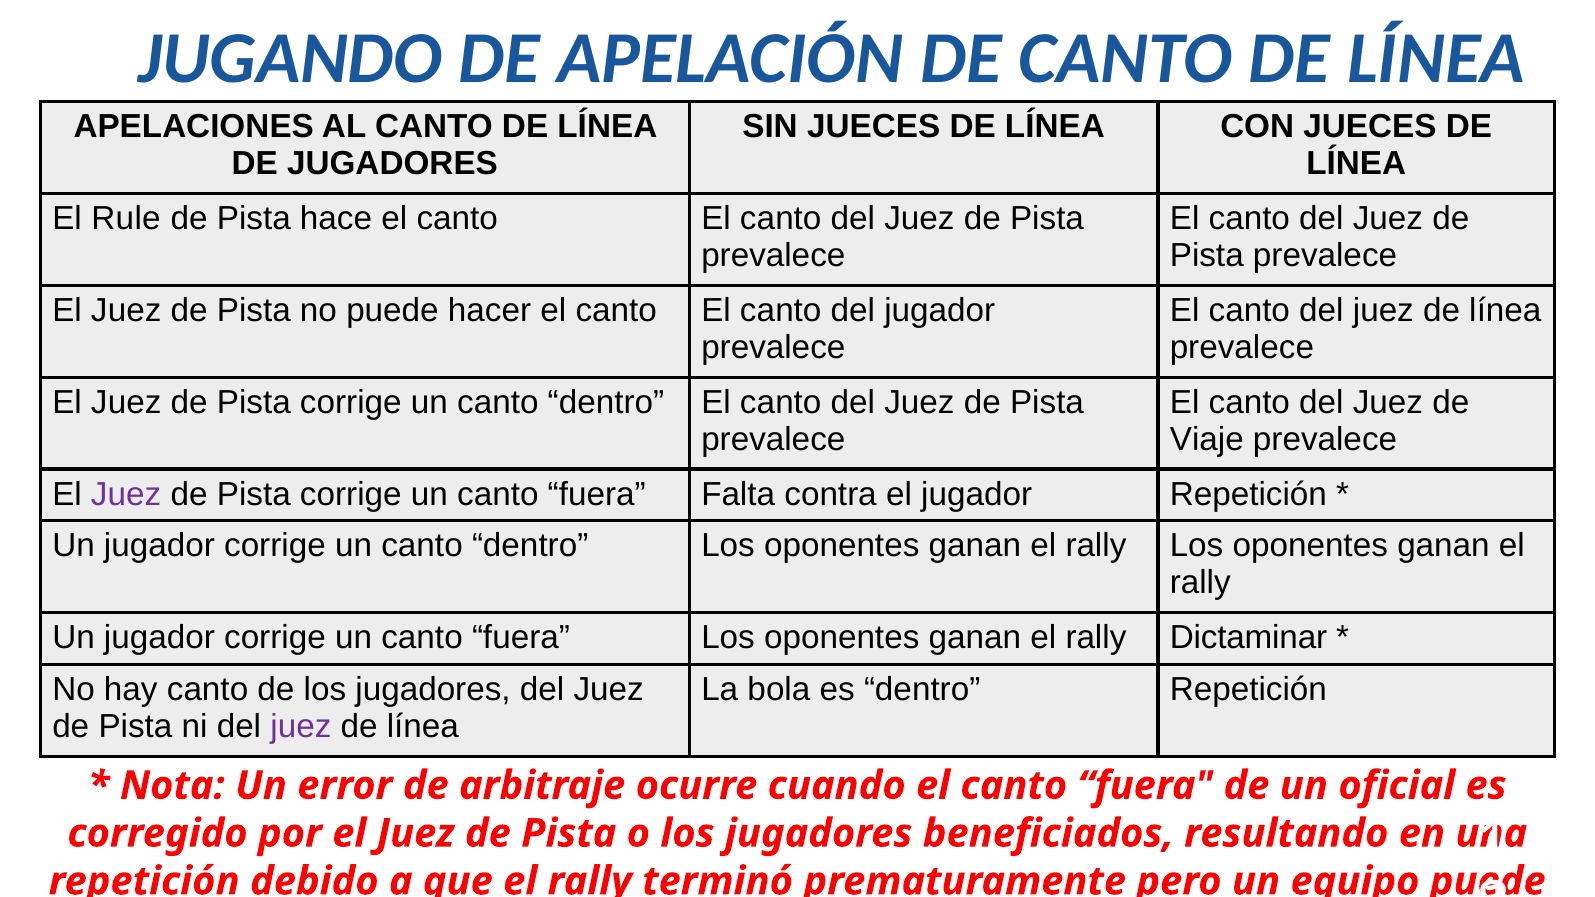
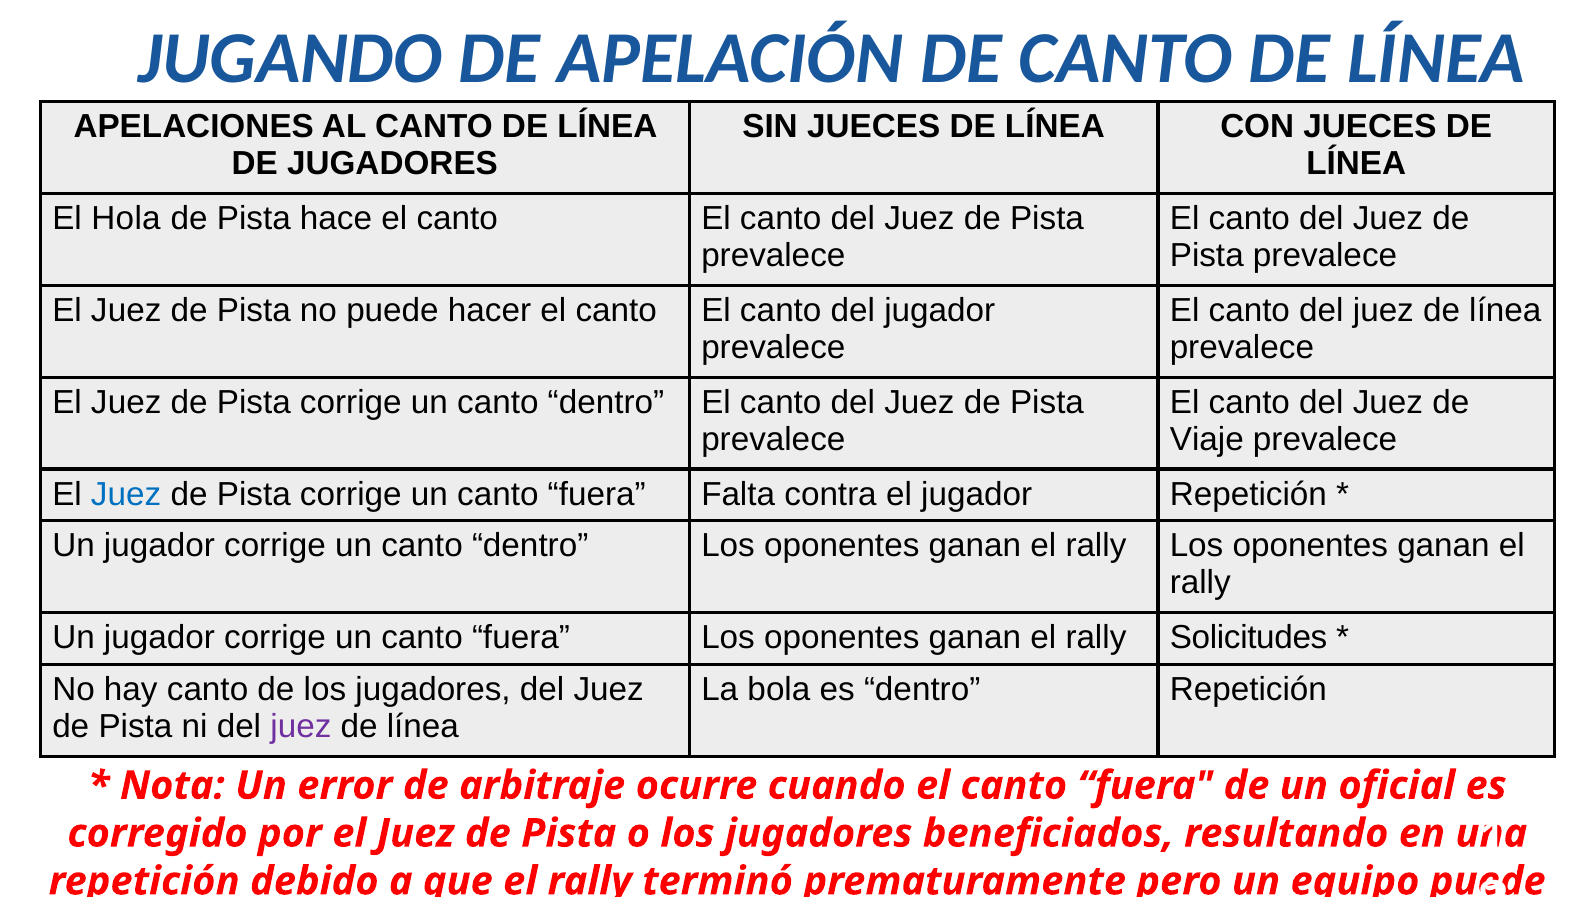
Rule: Rule -> Hola (126, 219)
Juez colour: purple -> blue (126, 494)
Dictaminar: Dictaminar -> Solicitudes (1249, 638)
